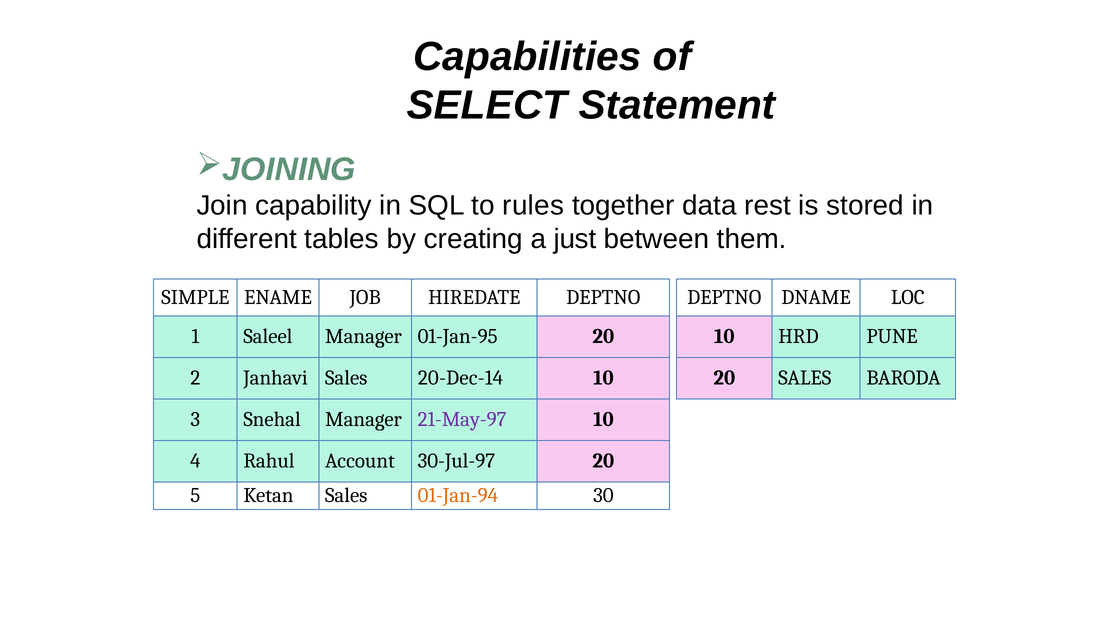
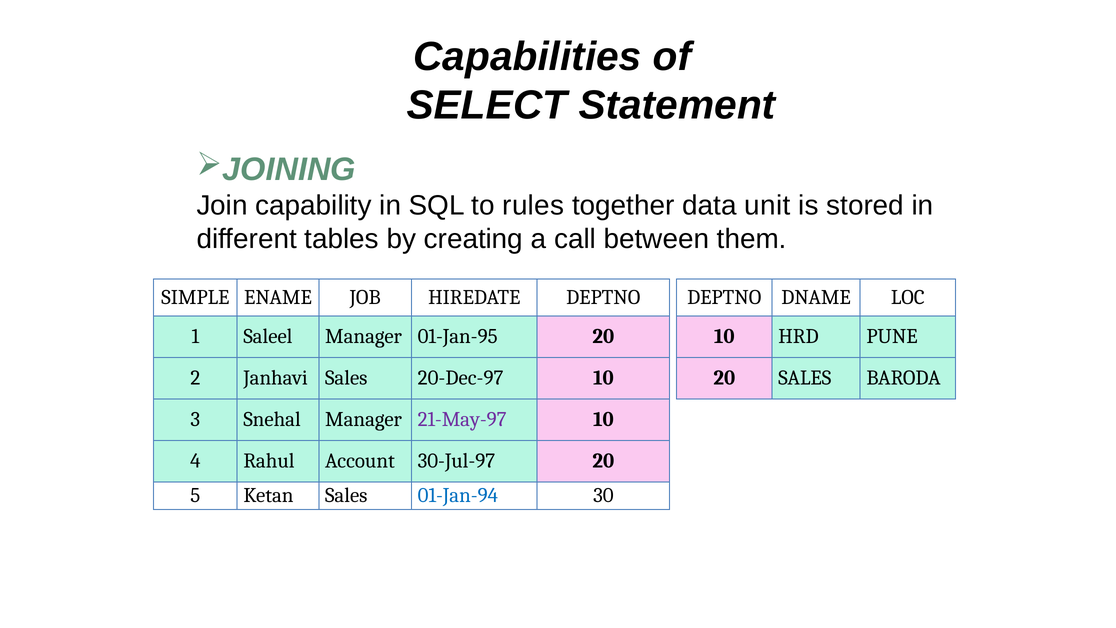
rest: rest -> unit (767, 206)
just: just -> call (575, 239)
20-Dec-14: 20-Dec-14 -> 20-Dec-97 (461, 378)
01-Jan-94 colour: orange -> blue (458, 495)
